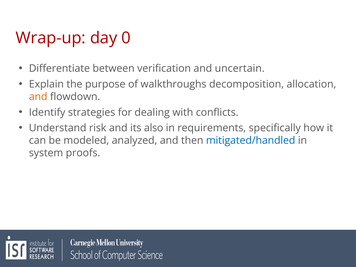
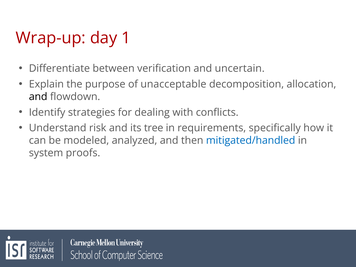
0: 0 -> 1 (126, 38)
walkthroughs: walkthroughs -> unacceptable (173, 84)
and colour: orange -> black (38, 97)
also: also -> tree (154, 128)
